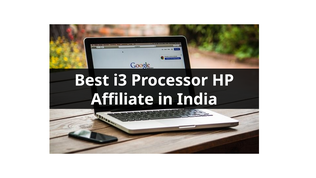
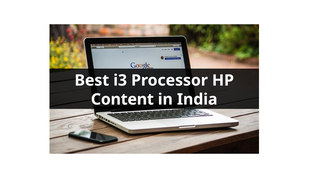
Affiliate: Affiliate -> Content (122, 99)
